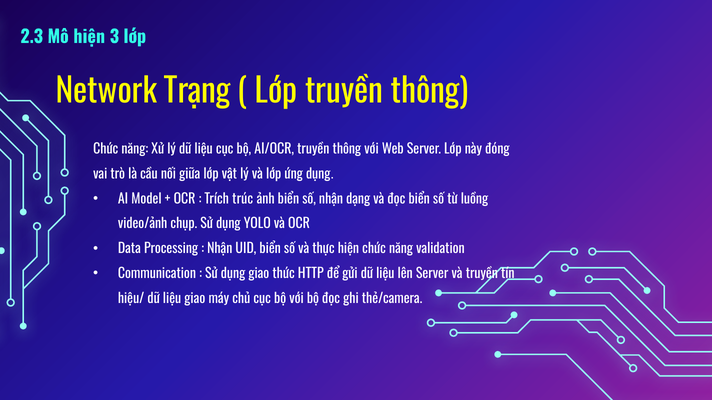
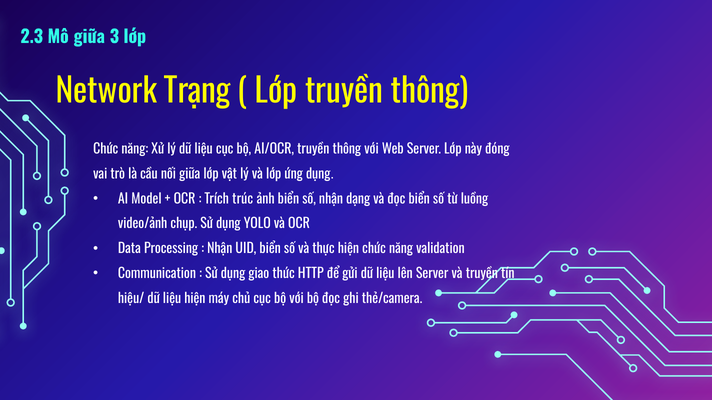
Mô hiện: hiện -> giữa (89, 37)
liệu giao: giao -> hiện (195, 299)
